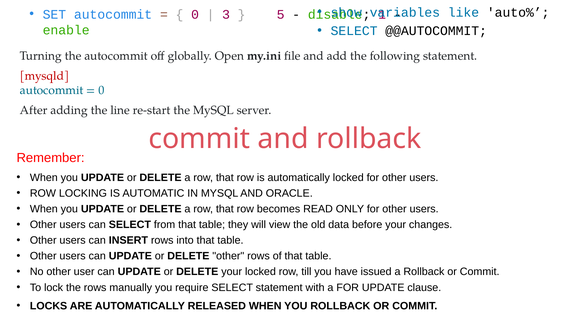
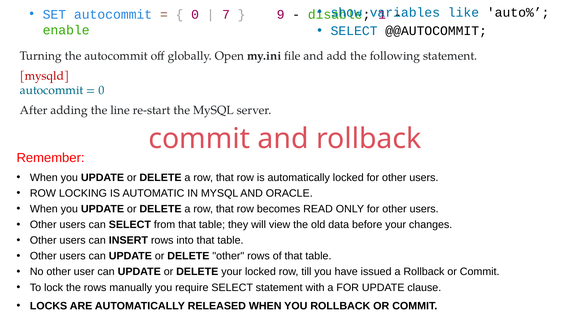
3: 3 -> 7 (226, 14)
5: 5 -> 9 (281, 14)
